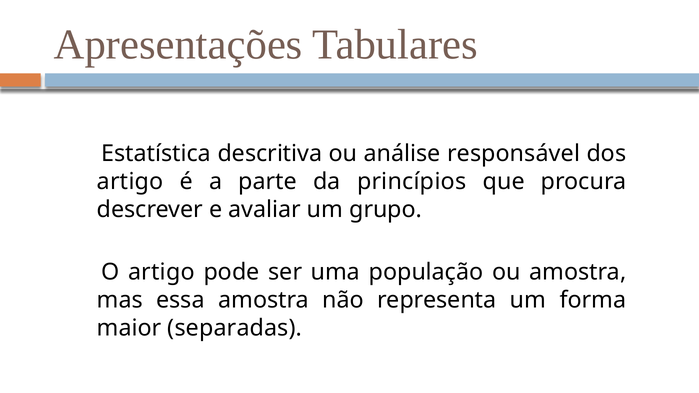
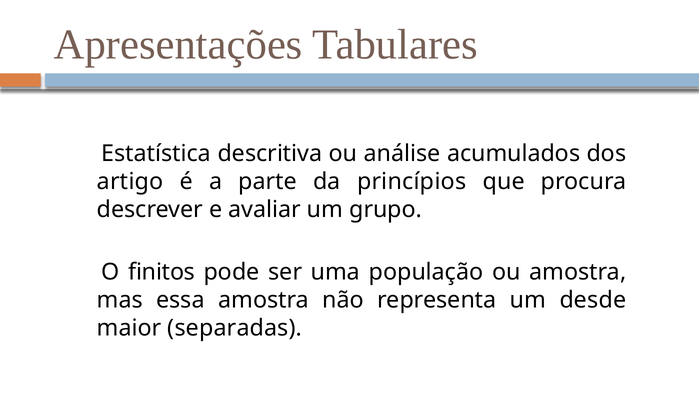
responsável: responsável -> acumulados (514, 154)
O artigo: artigo -> finitos (162, 272)
forma: forma -> desde (593, 300)
